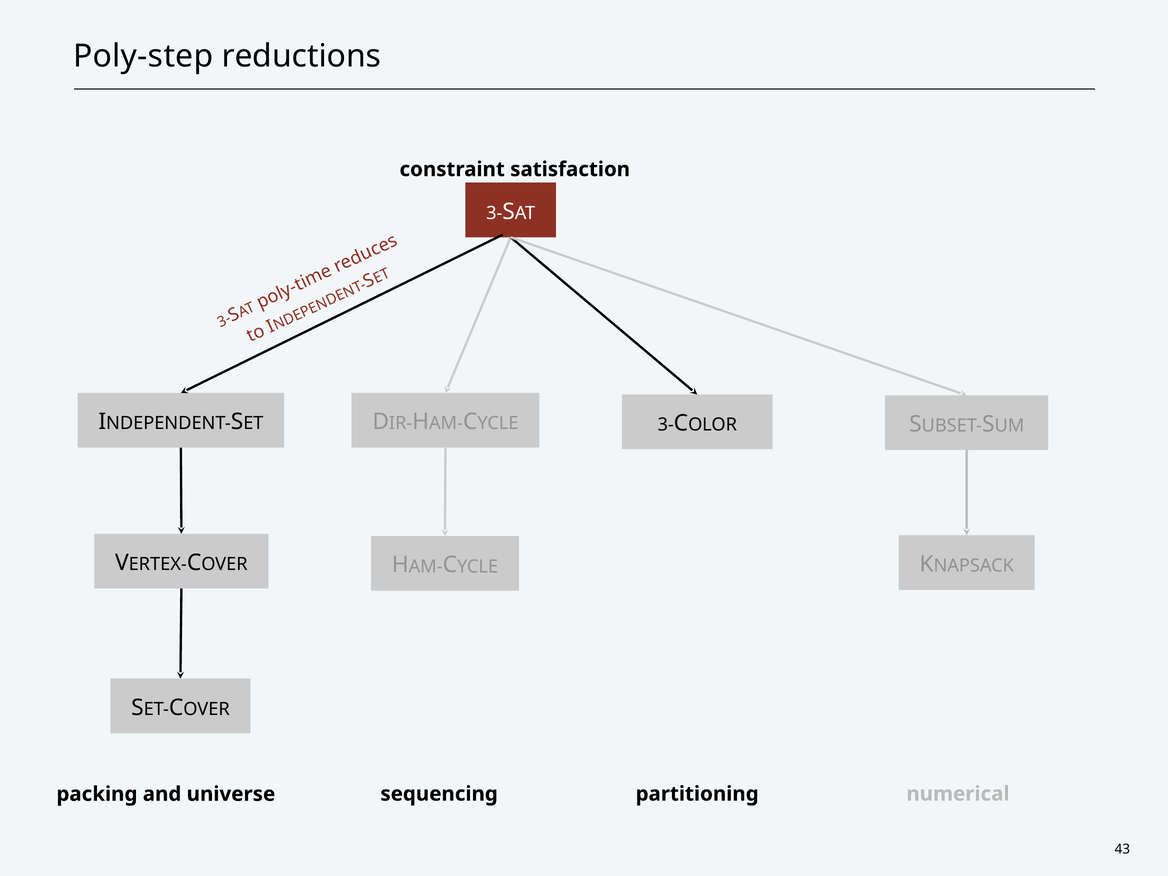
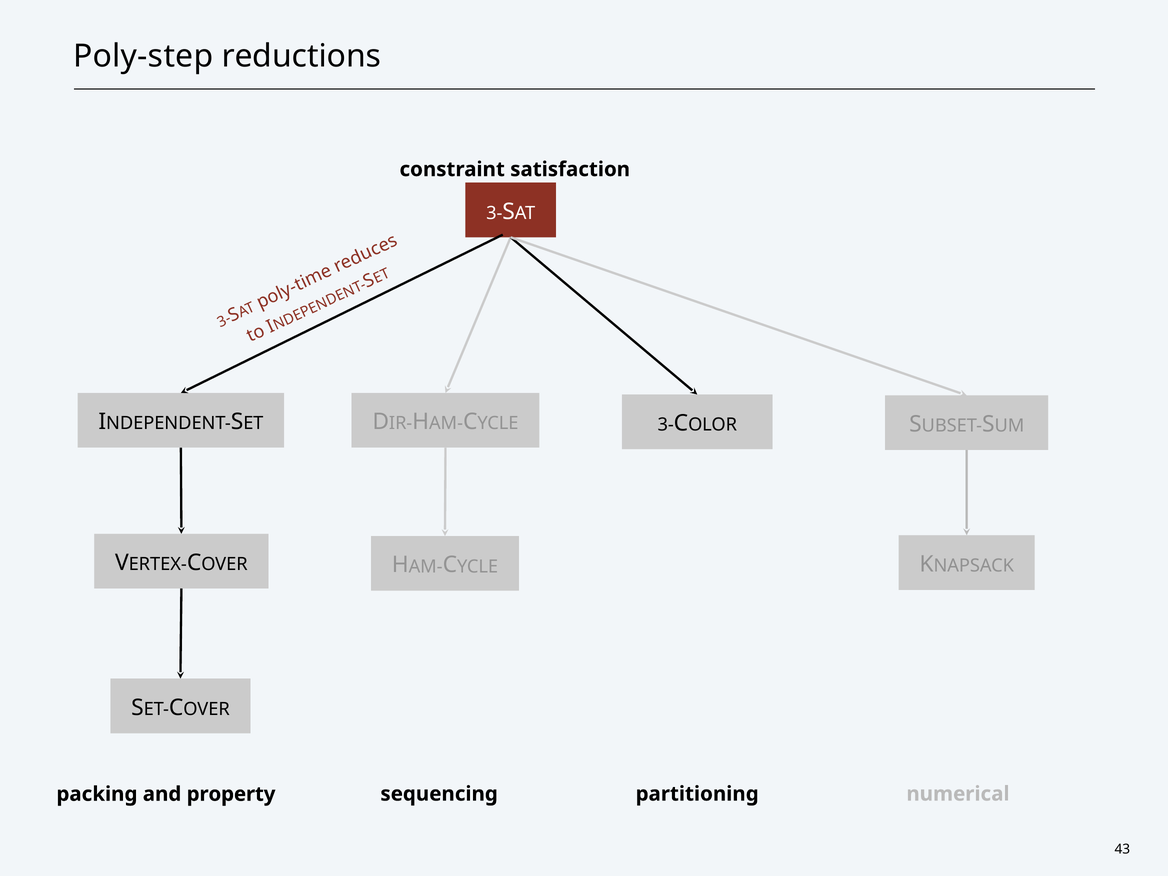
universe: universe -> property (231, 794)
